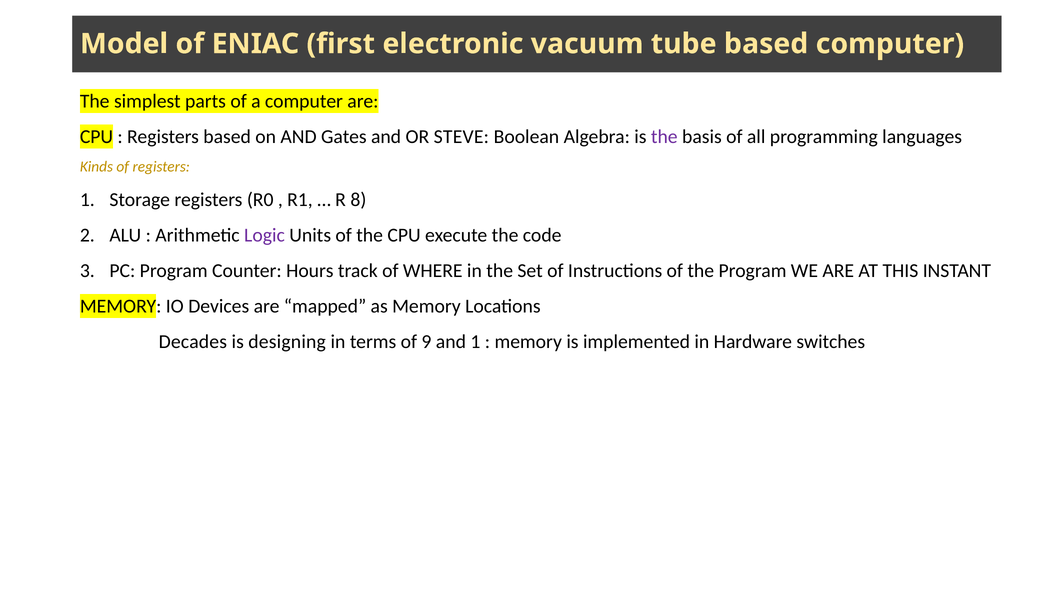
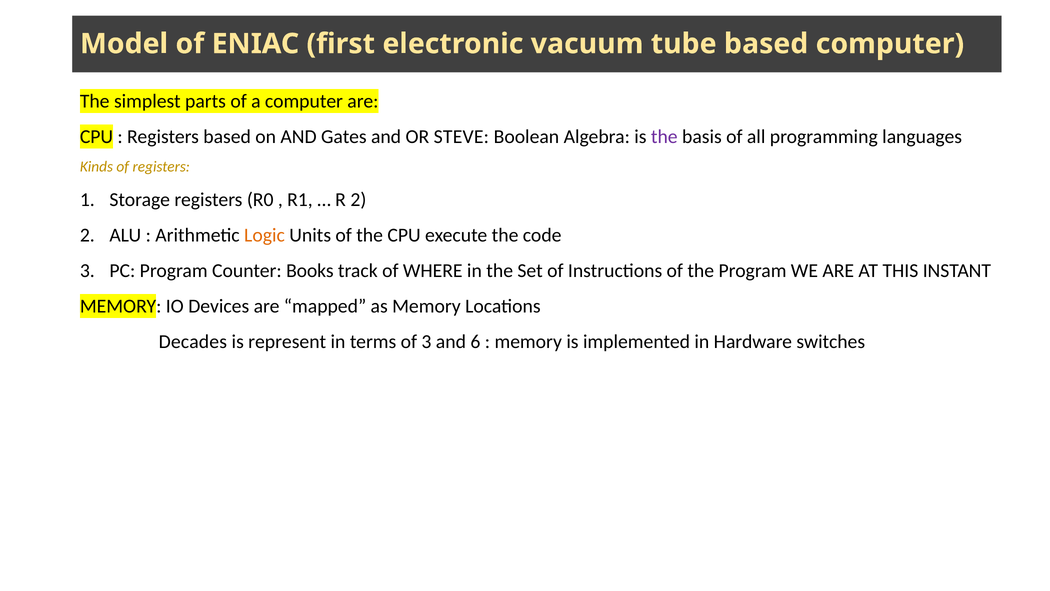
R 8: 8 -> 2 (358, 200)
Logic colour: purple -> orange (264, 235)
Hours: Hours -> Books (310, 270)
designing: designing -> represent (287, 341)
of 9: 9 -> 3 (426, 341)
and 1: 1 -> 6 (475, 341)
